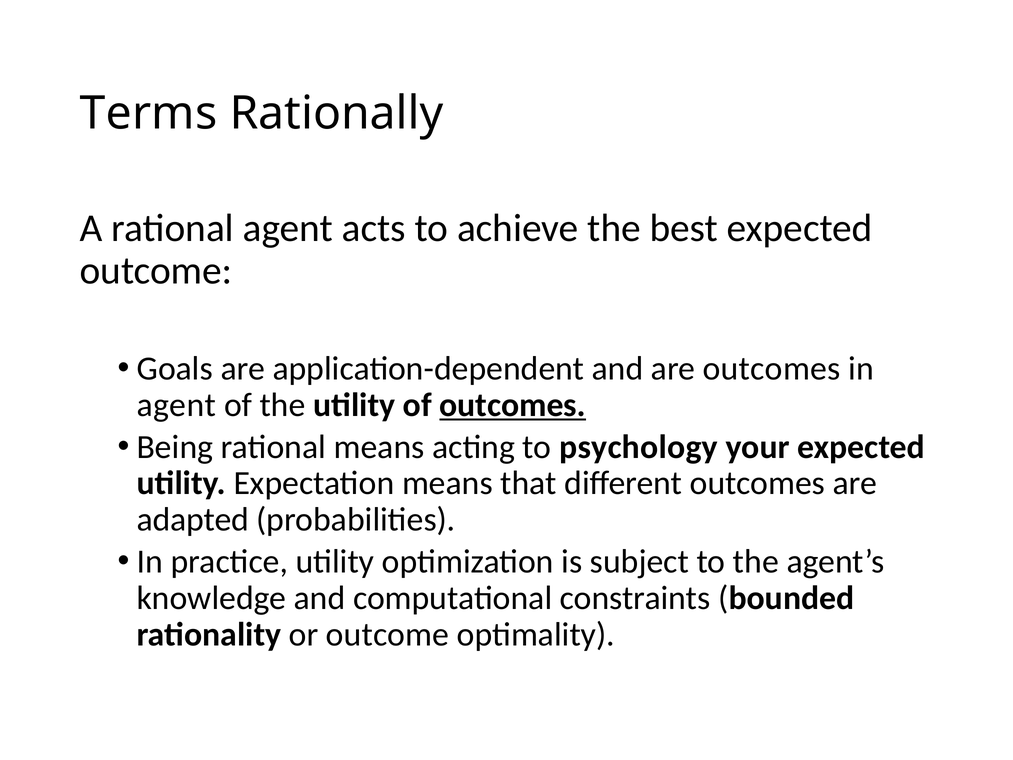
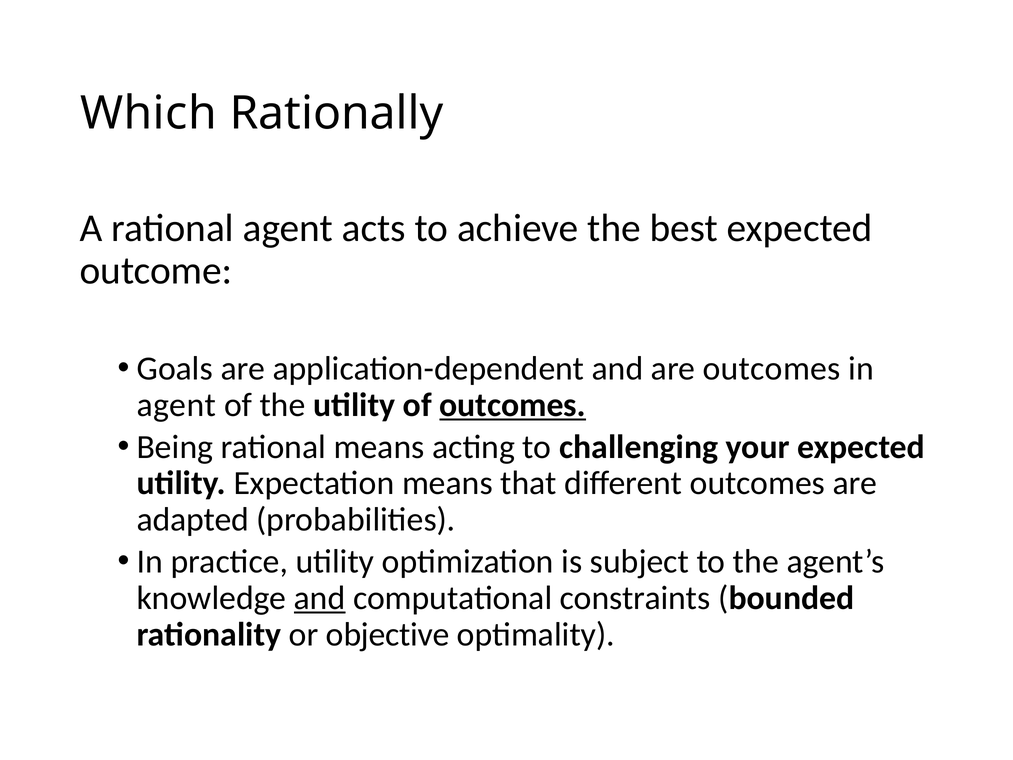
Terms: Terms -> Which (148, 114)
psychology: psychology -> challenging (639, 447)
and underline: none -> present (320, 598)
or outcome: outcome -> objective (388, 634)
